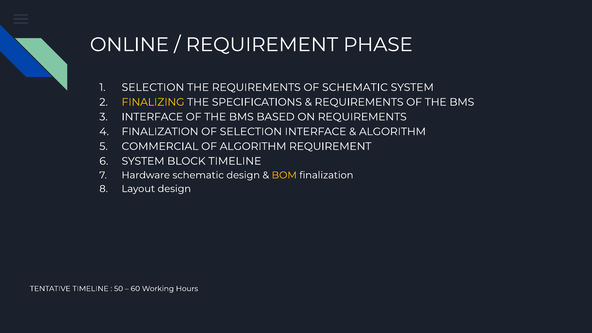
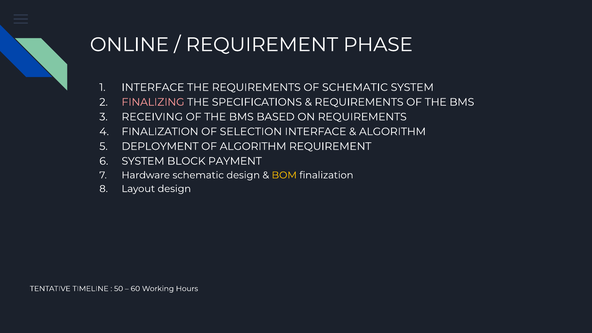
SELECTION: SELECTION -> INTERFACE (153, 87)
FINALIZING colour: yellow -> pink (153, 102)
INTERFACE: INTERFACE -> RECEIVING (152, 117)
COMMERCIAL: COMMERCIAL -> DEPLOYMENT (160, 146)
BLOCK TIMELINE: TIMELINE -> PAYMENT (235, 161)
